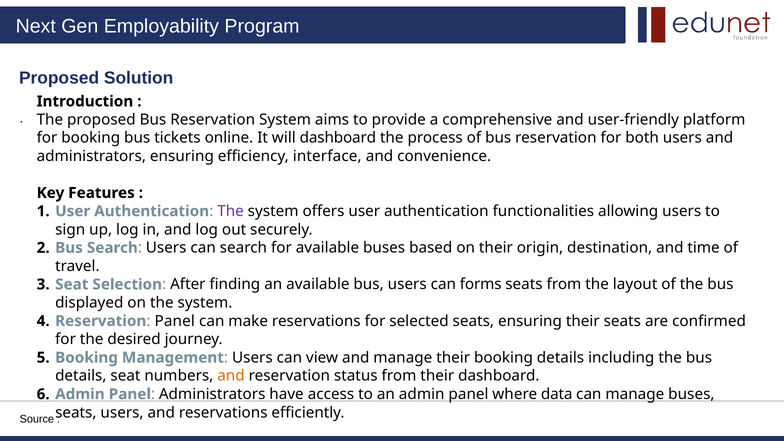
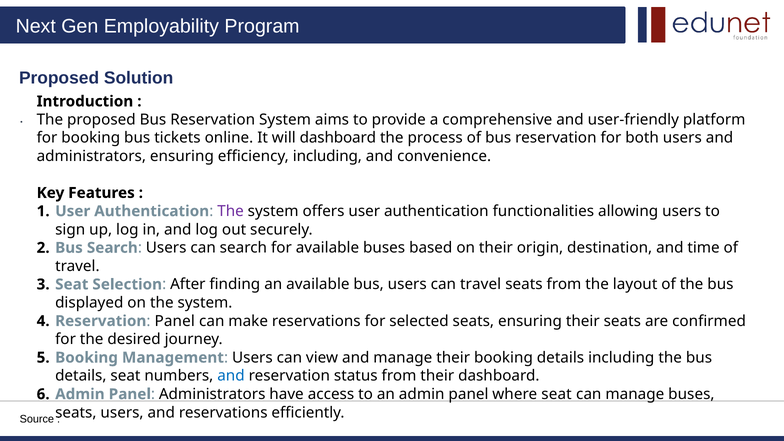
efficiency interface: interface -> including (327, 156)
can forms: forms -> travel (481, 284)
and colour: orange -> blue (231, 376)
where data: data -> seat (557, 394)
